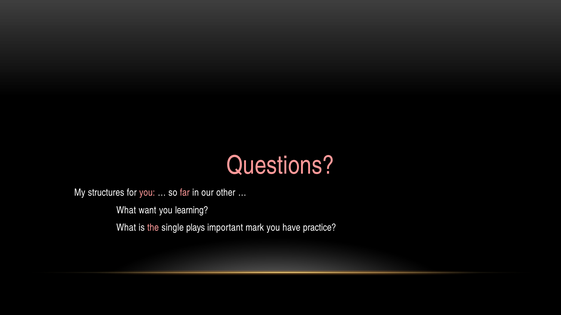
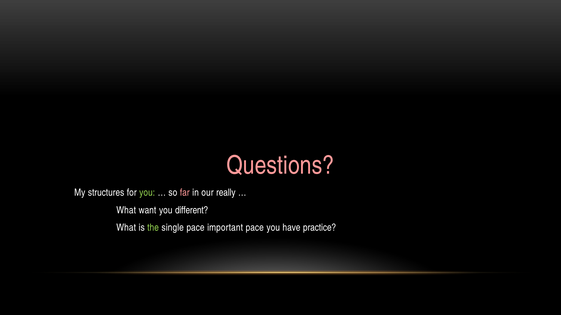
you colour: pink -> light green (147, 193)
other: other -> really (226, 193)
learning: learning -> different (192, 210)
the colour: pink -> light green (153, 228)
single plays: plays -> pace (195, 228)
important mark: mark -> pace (255, 228)
